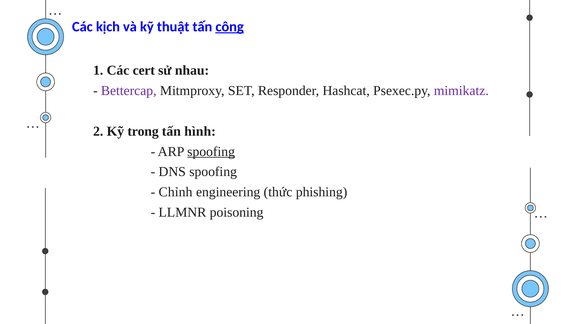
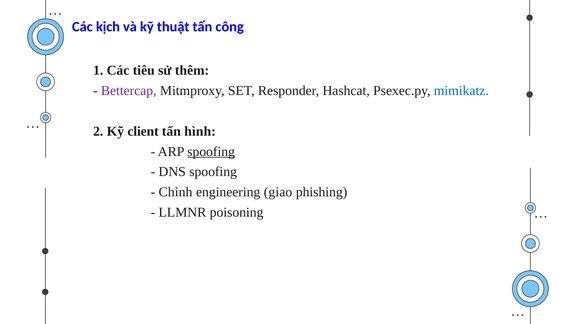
công underline: present -> none (230, 27)
cert: cert -> tiêu (144, 70)
nhau: nhau -> thêm (192, 70)
mimikatz colour: purple -> blue (461, 91)
trong: trong -> client (143, 131)
thức: thức -> giao (278, 192)
